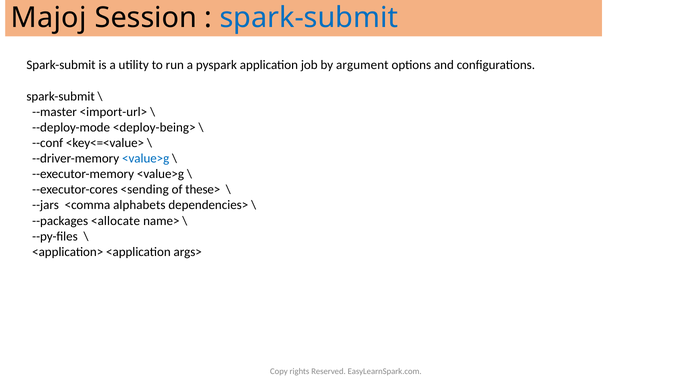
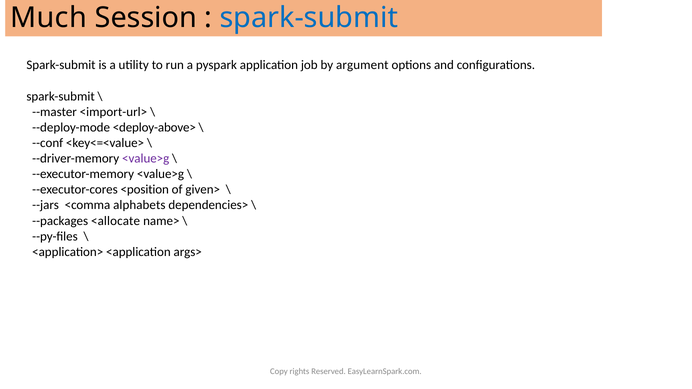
Majoj: Majoj -> Much (49, 18)
<deploy-being>: <deploy-being> -> <deploy-above> (154, 127)
<value>g colour: blue -> purple (146, 159)
<sending: <sending -> <position (145, 190)
these>: these> -> given> (203, 190)
